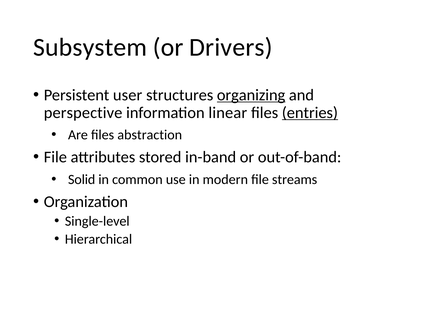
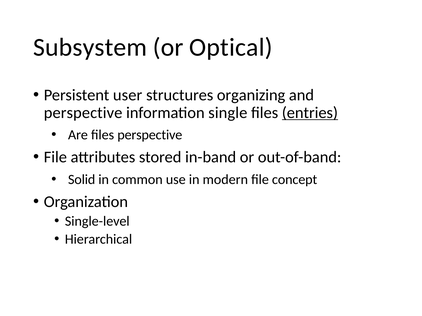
Drivers: Drivers -> Optical (231, 47)
organizing underline: present -> none (251, 95)
linear: linear -> single (228, 113)
files abstraction: abstraction -> perspective (150, 135)
streams: streams -> concept (295, 180)
